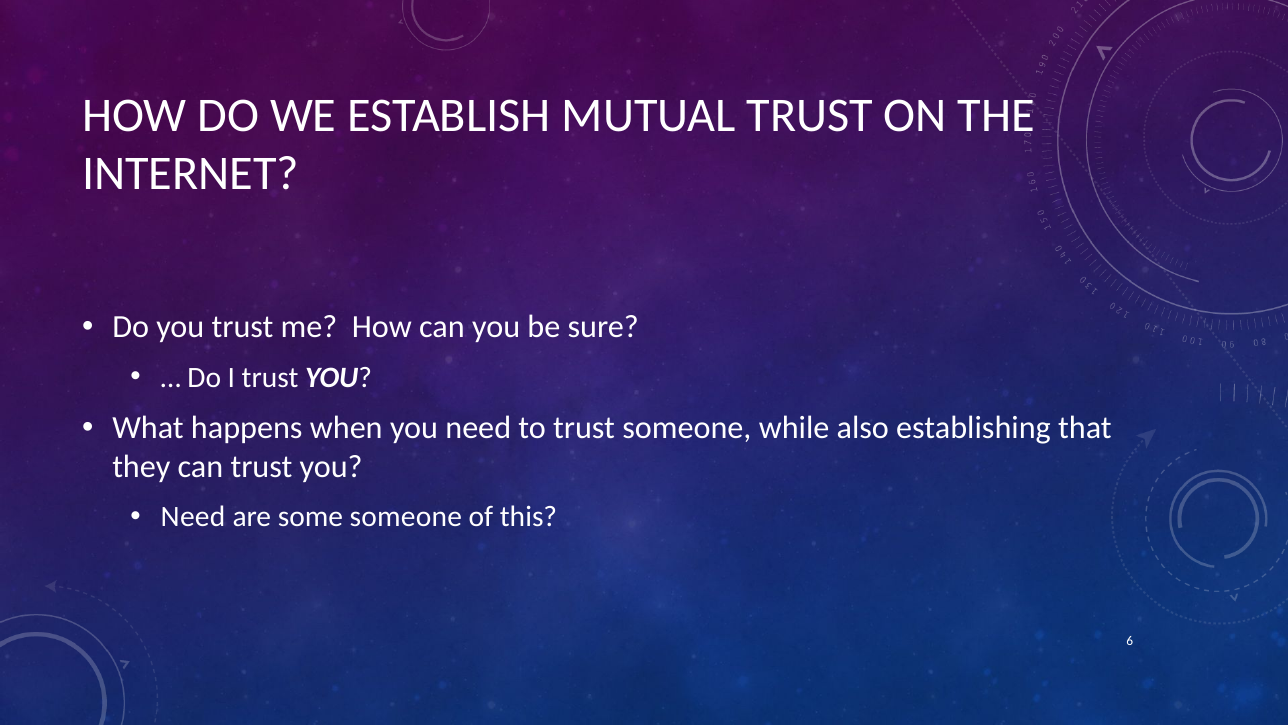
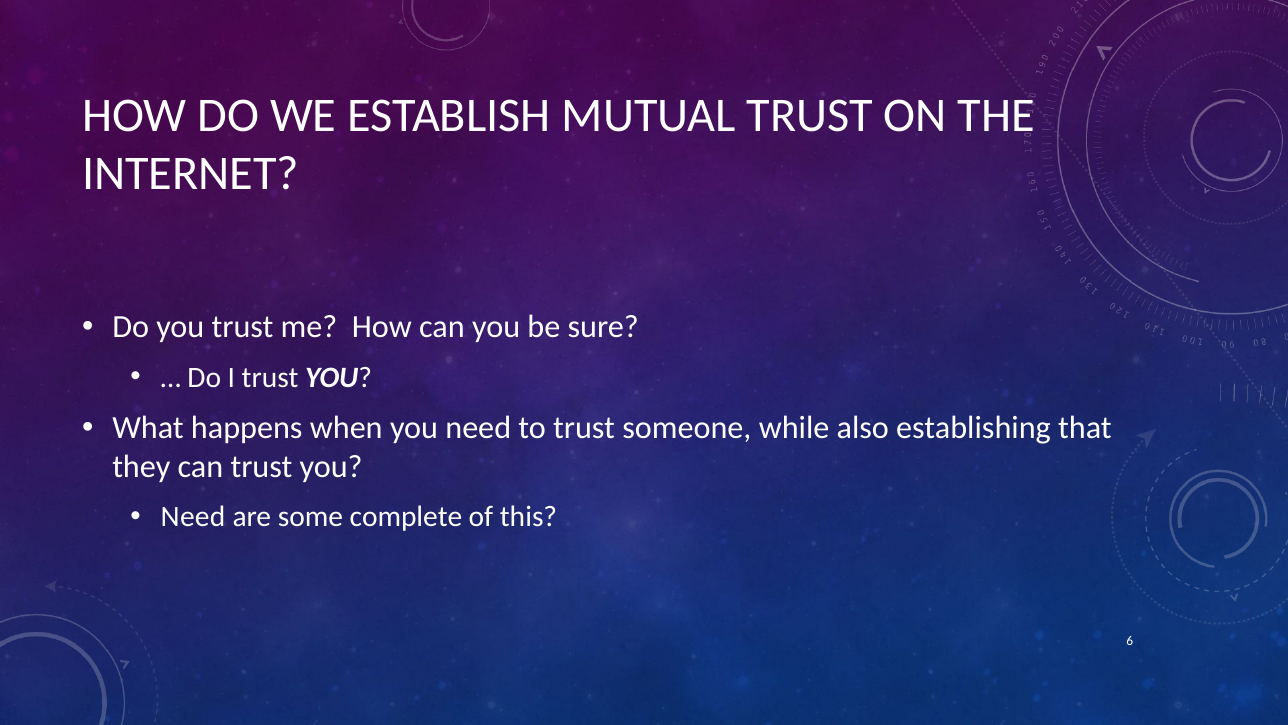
some someone: someone -> complete (406, 517)
